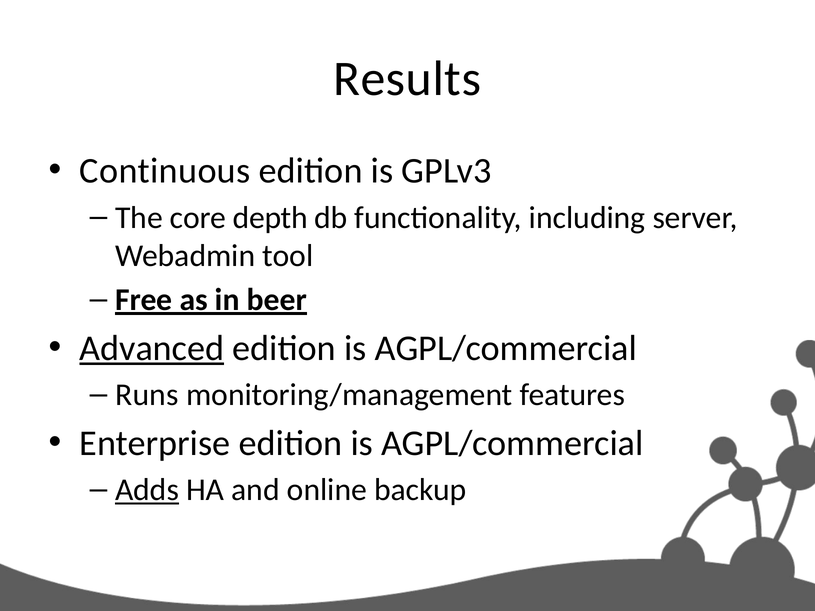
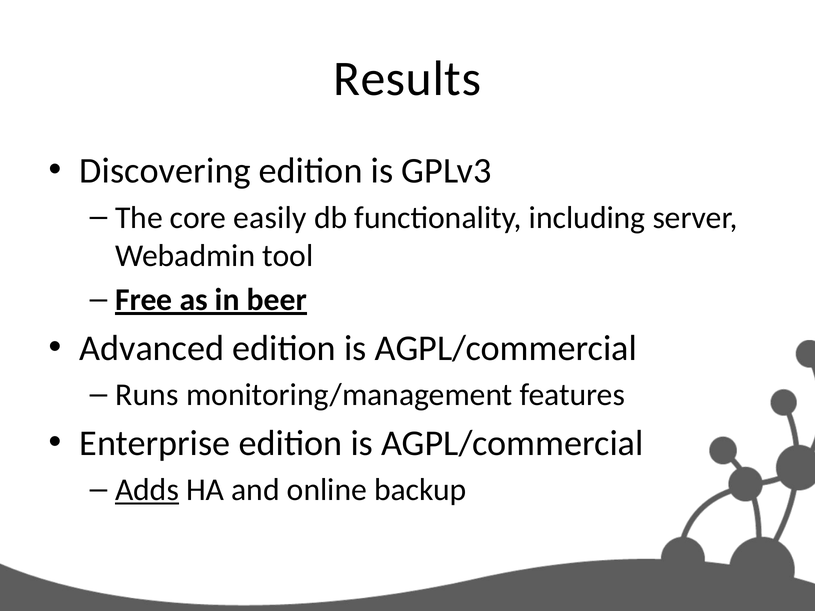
Continuous: Continuous -> Discovering (165, 171)
depth: depth -> easily (270, 218)
Advanced underline: present -> none (152, 348)
